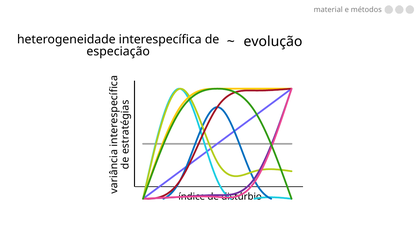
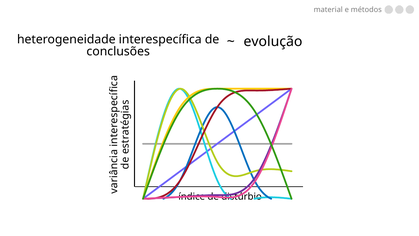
especiação: especiação -> conclusões (118, 51)
